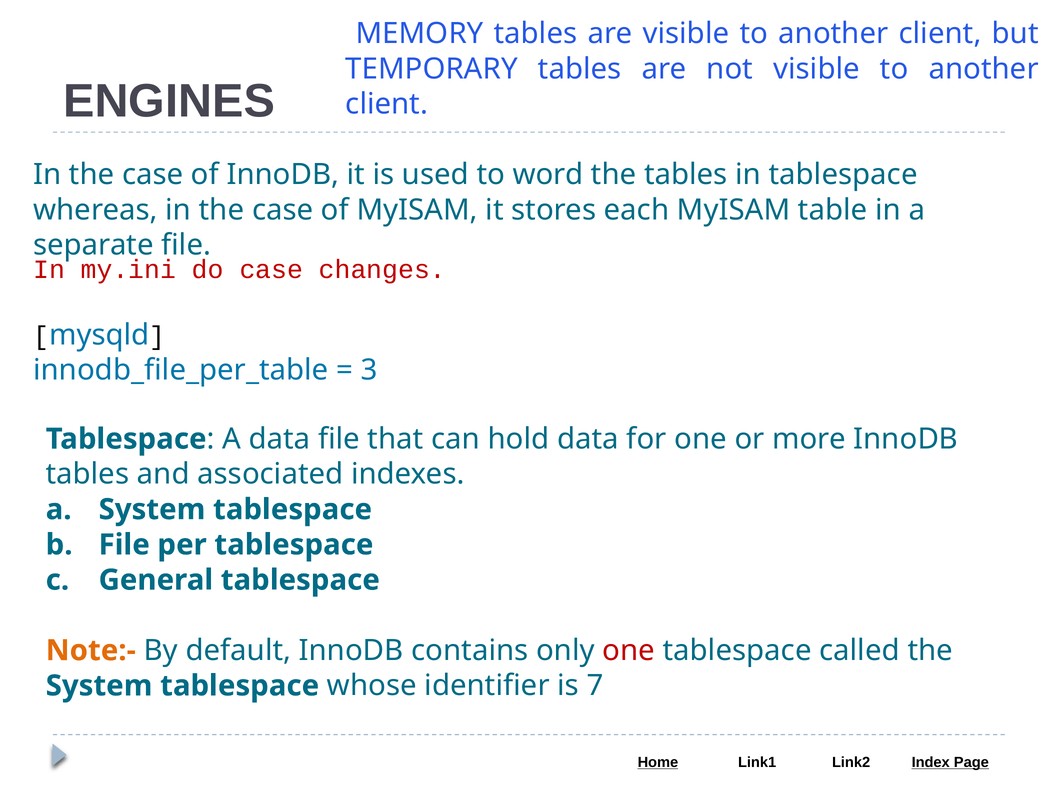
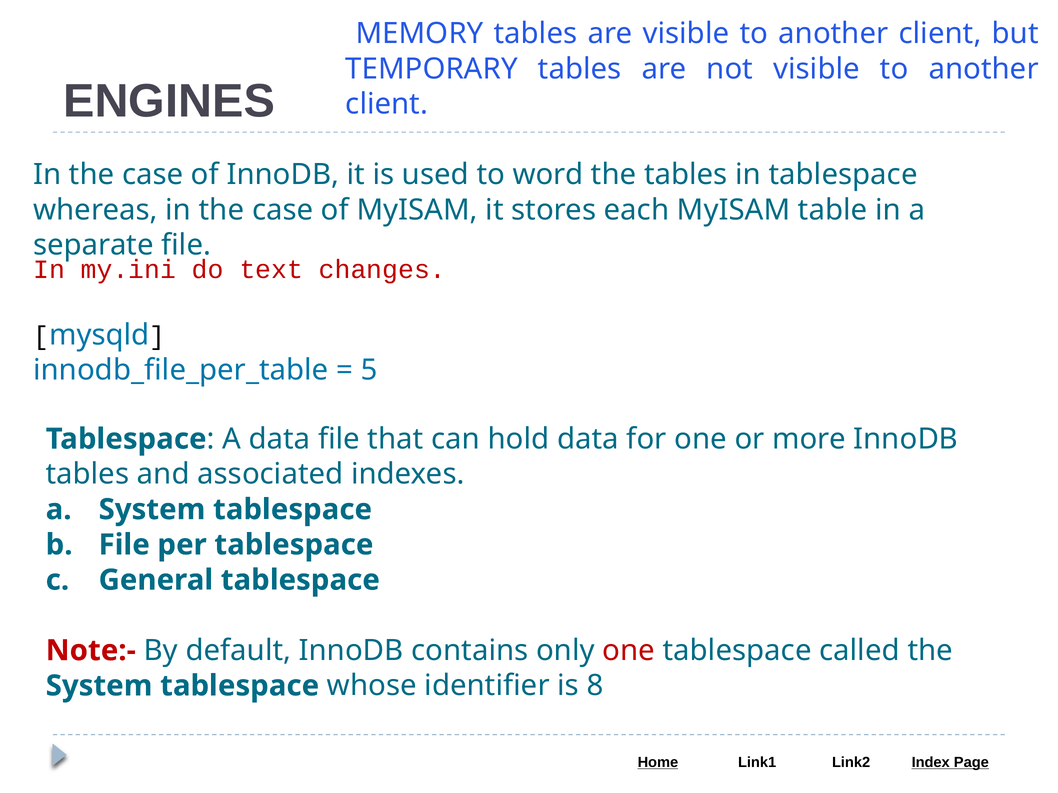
do case: case -> text (271, 270)
3: 3 -> 5 (369, 371)
Note:- colour: orange -> red (91, 651)
7: 7 -> 8 (595, 686)
